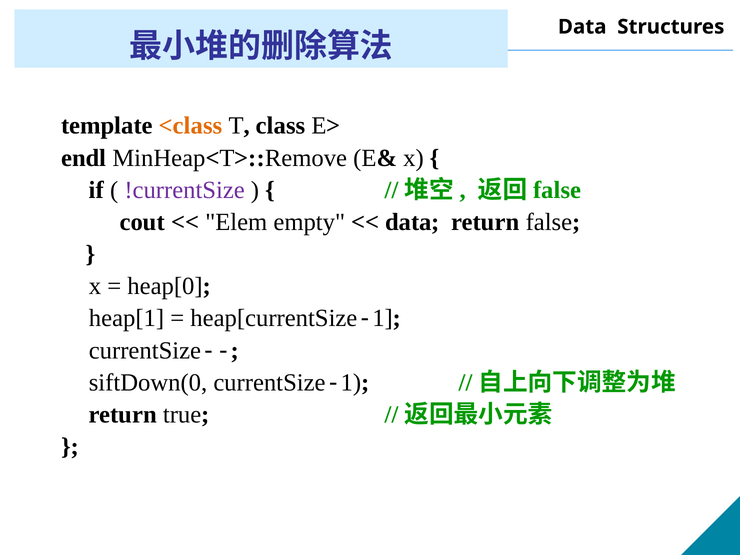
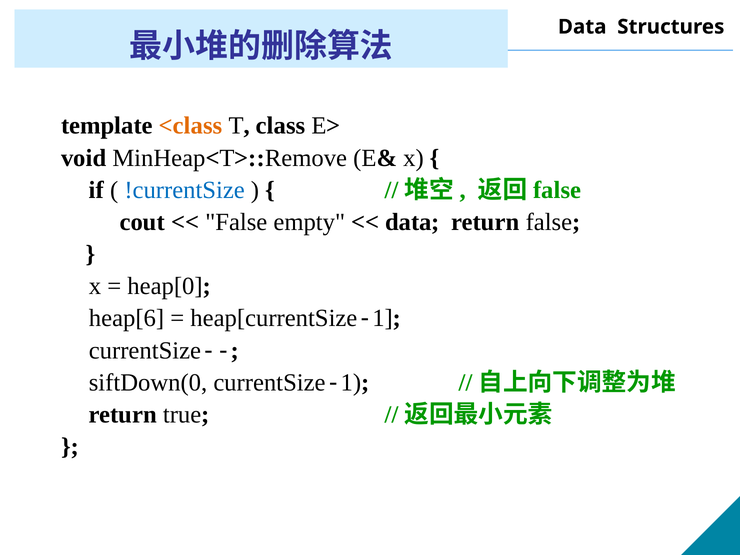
endl: endl -> void (84, 158)
!currentSize colour: purple -> blue (185, 190)
Elem: Elem -> False (236, 222)
heap[1: heap[1 -> heap[6 (127, 318)
